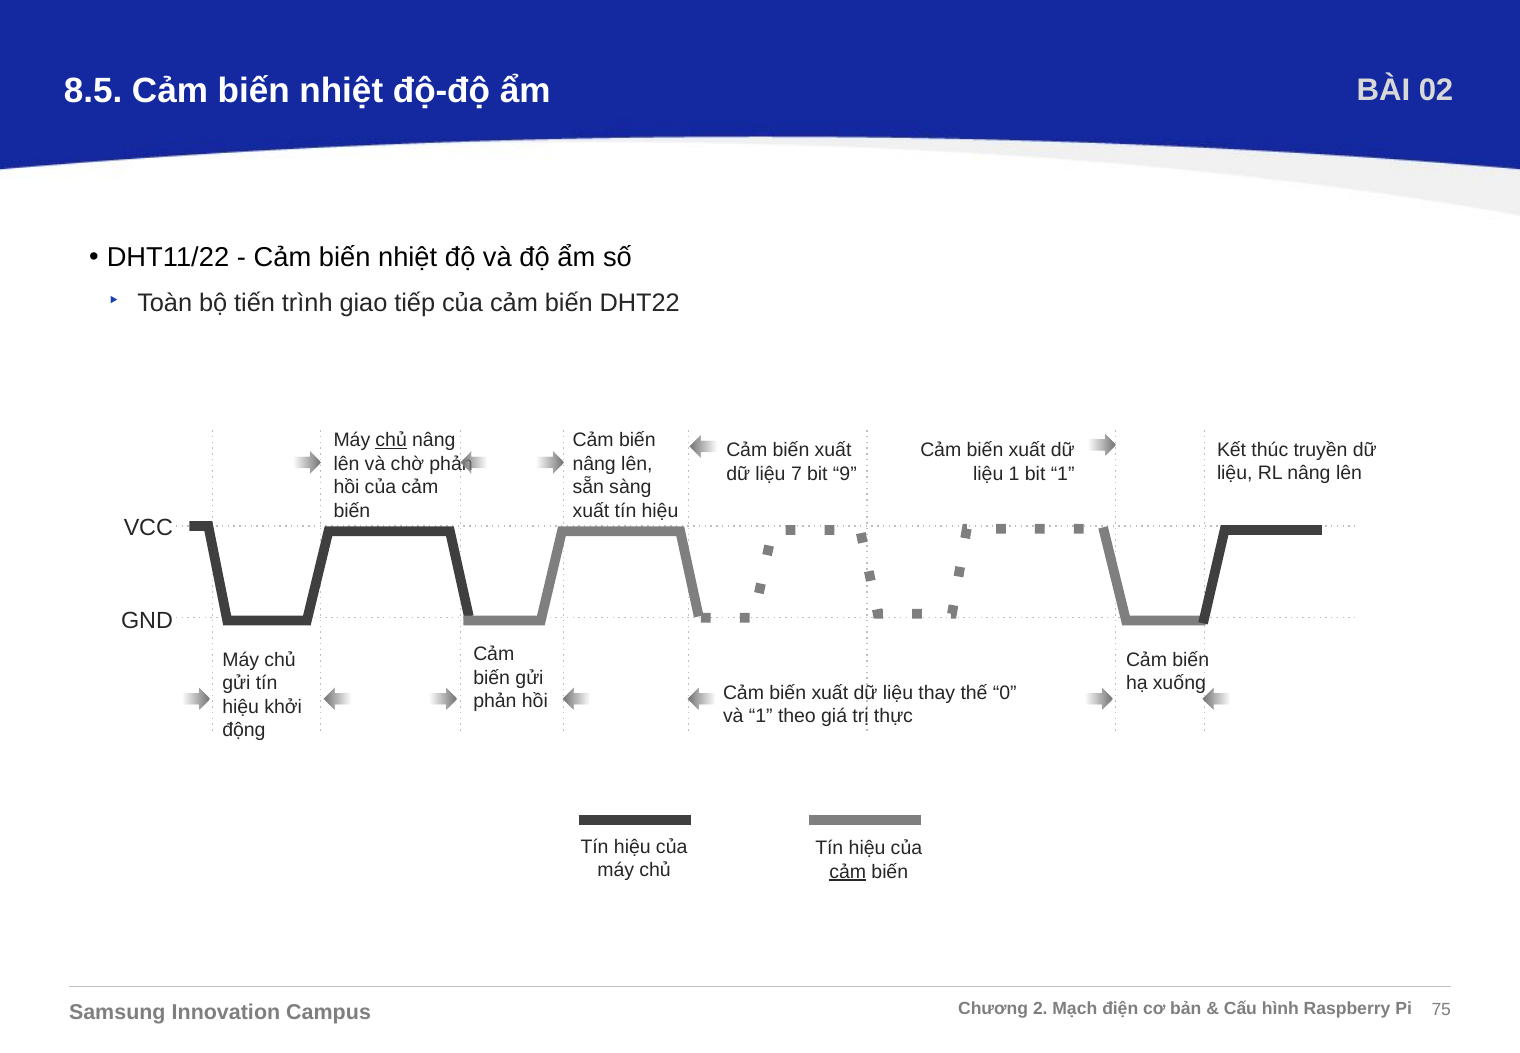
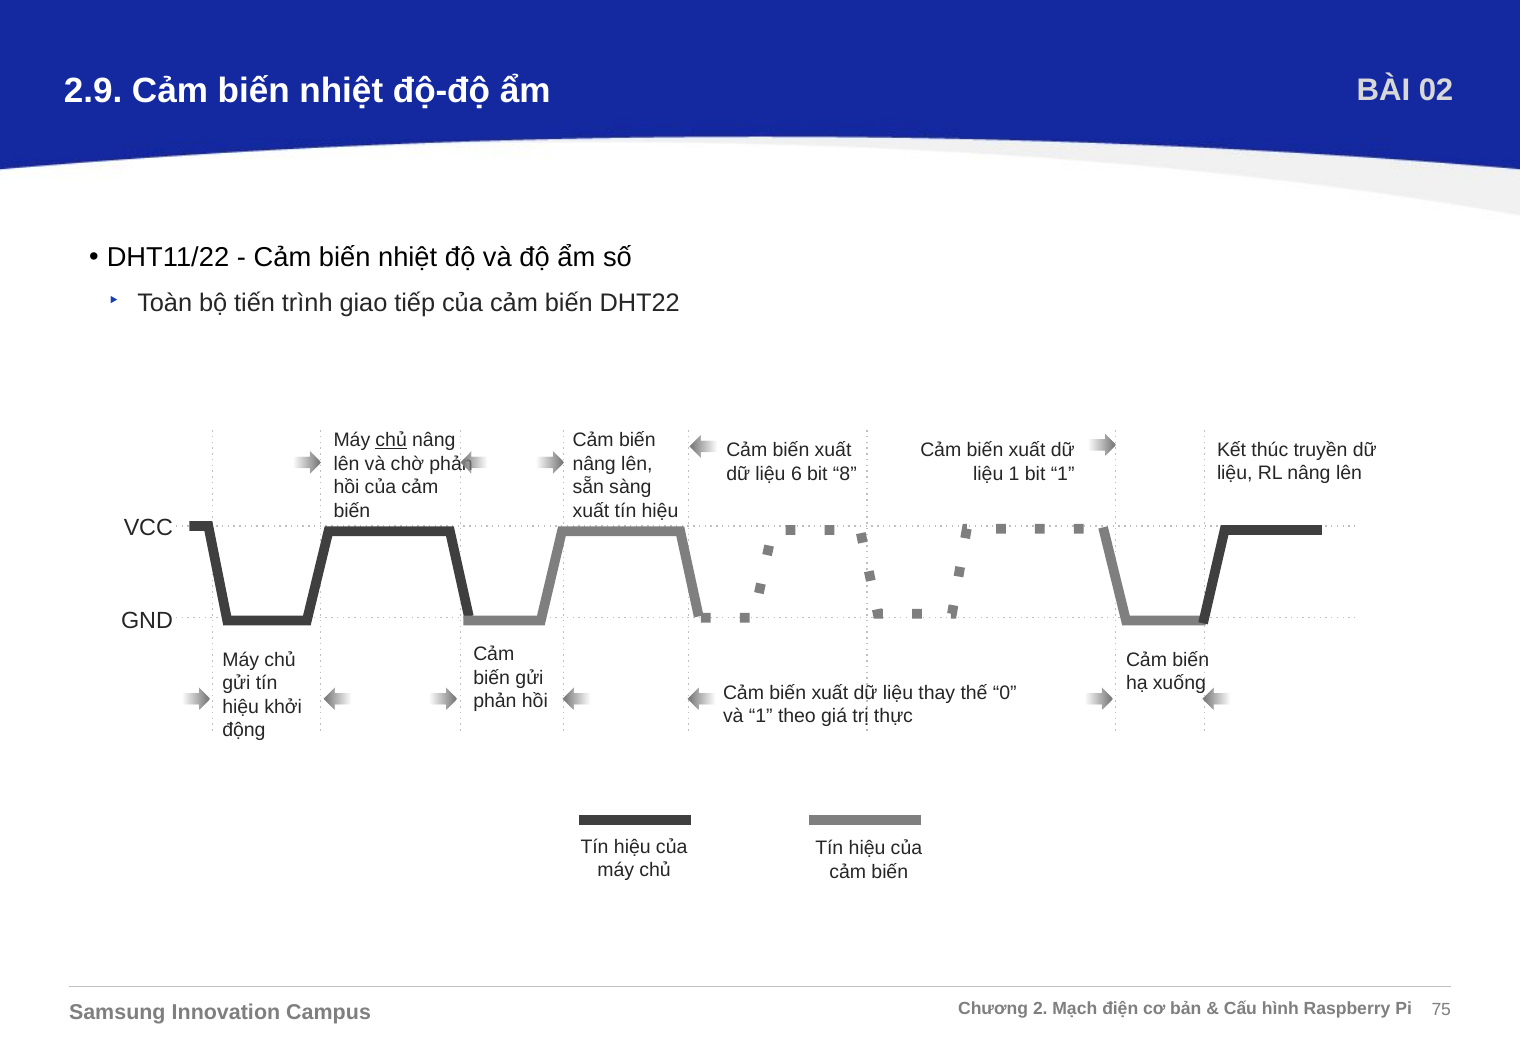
8.5: 8.5 -> 2.9 (93, 90)
7: 7 -> 6 (797, 474)
9: 9 -> 8 (845, 474)
cảm underline: present -> none (848, 871)
